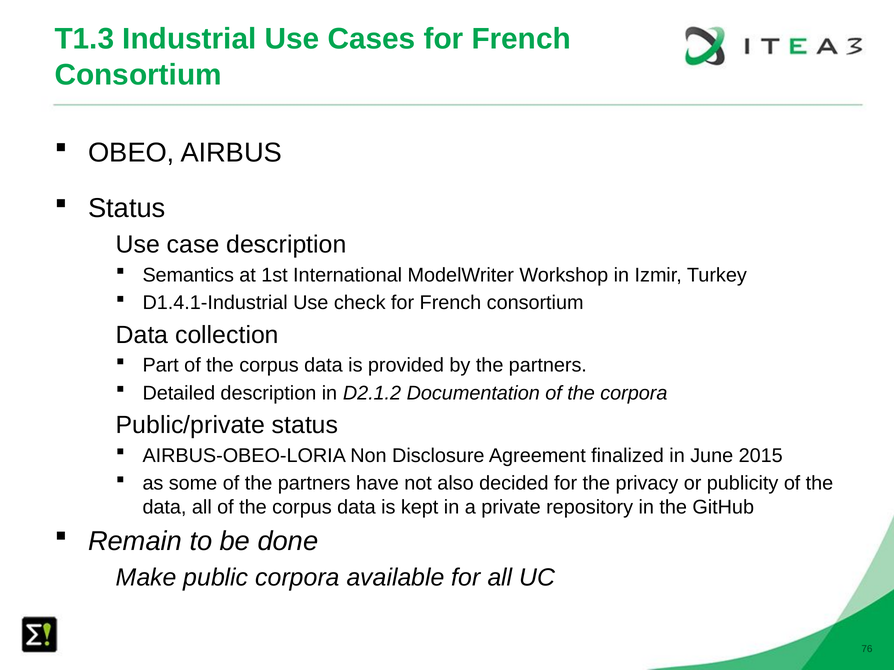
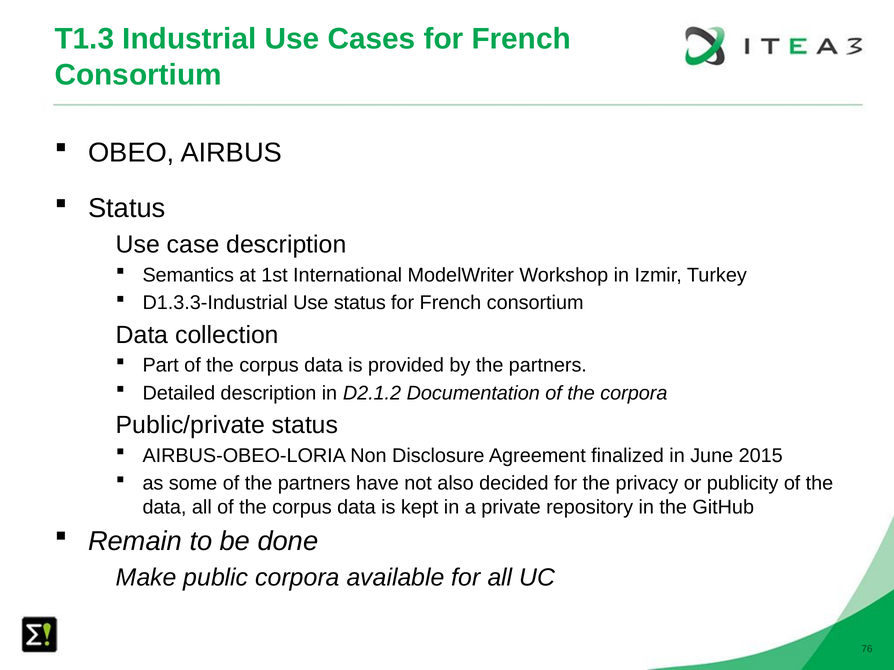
D1.4.1-Industrial: D1.4.1-Industrial -> D1.3.3-Industrial (215, 303)
Use check: check -> status (360, 303)
